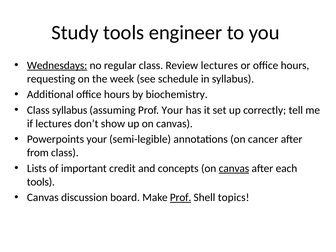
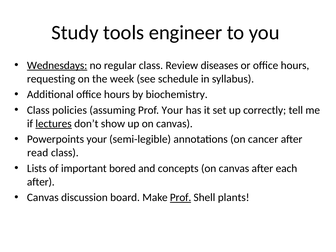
Review lectures: lectures -> diseases (219, 65)
Class syllabus: syllabus -> policies (70, 110)
lectures underline: none -> present (54, 124)
from: from -> read (38, 153)
credit: credit -> bored (122, 168)
canvas underline: present -> none (234, 168)
tools: tools -> after (41, 182)
topics: topics -> plants (234, 198)
